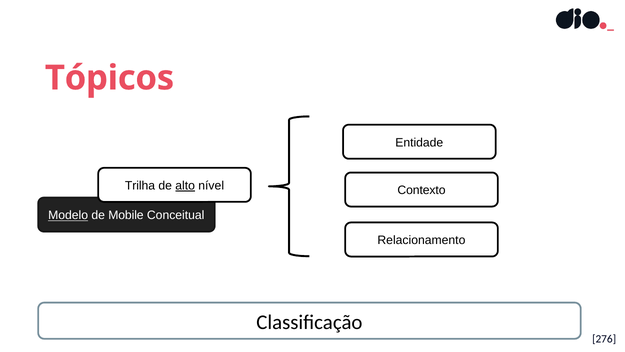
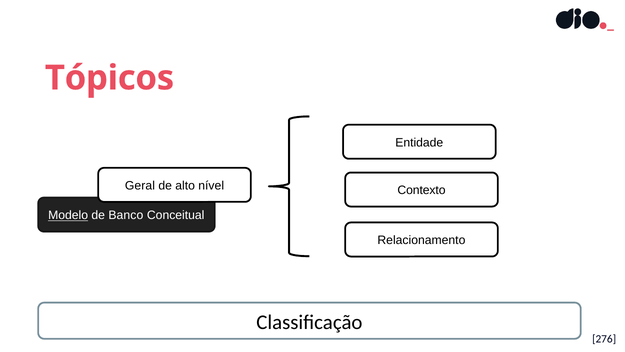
Trilha: Trilha -> Geral (140, 185)
alto underline: present -> none (185, 185)
Mobile: Mobile -> Banco (126, 215)
